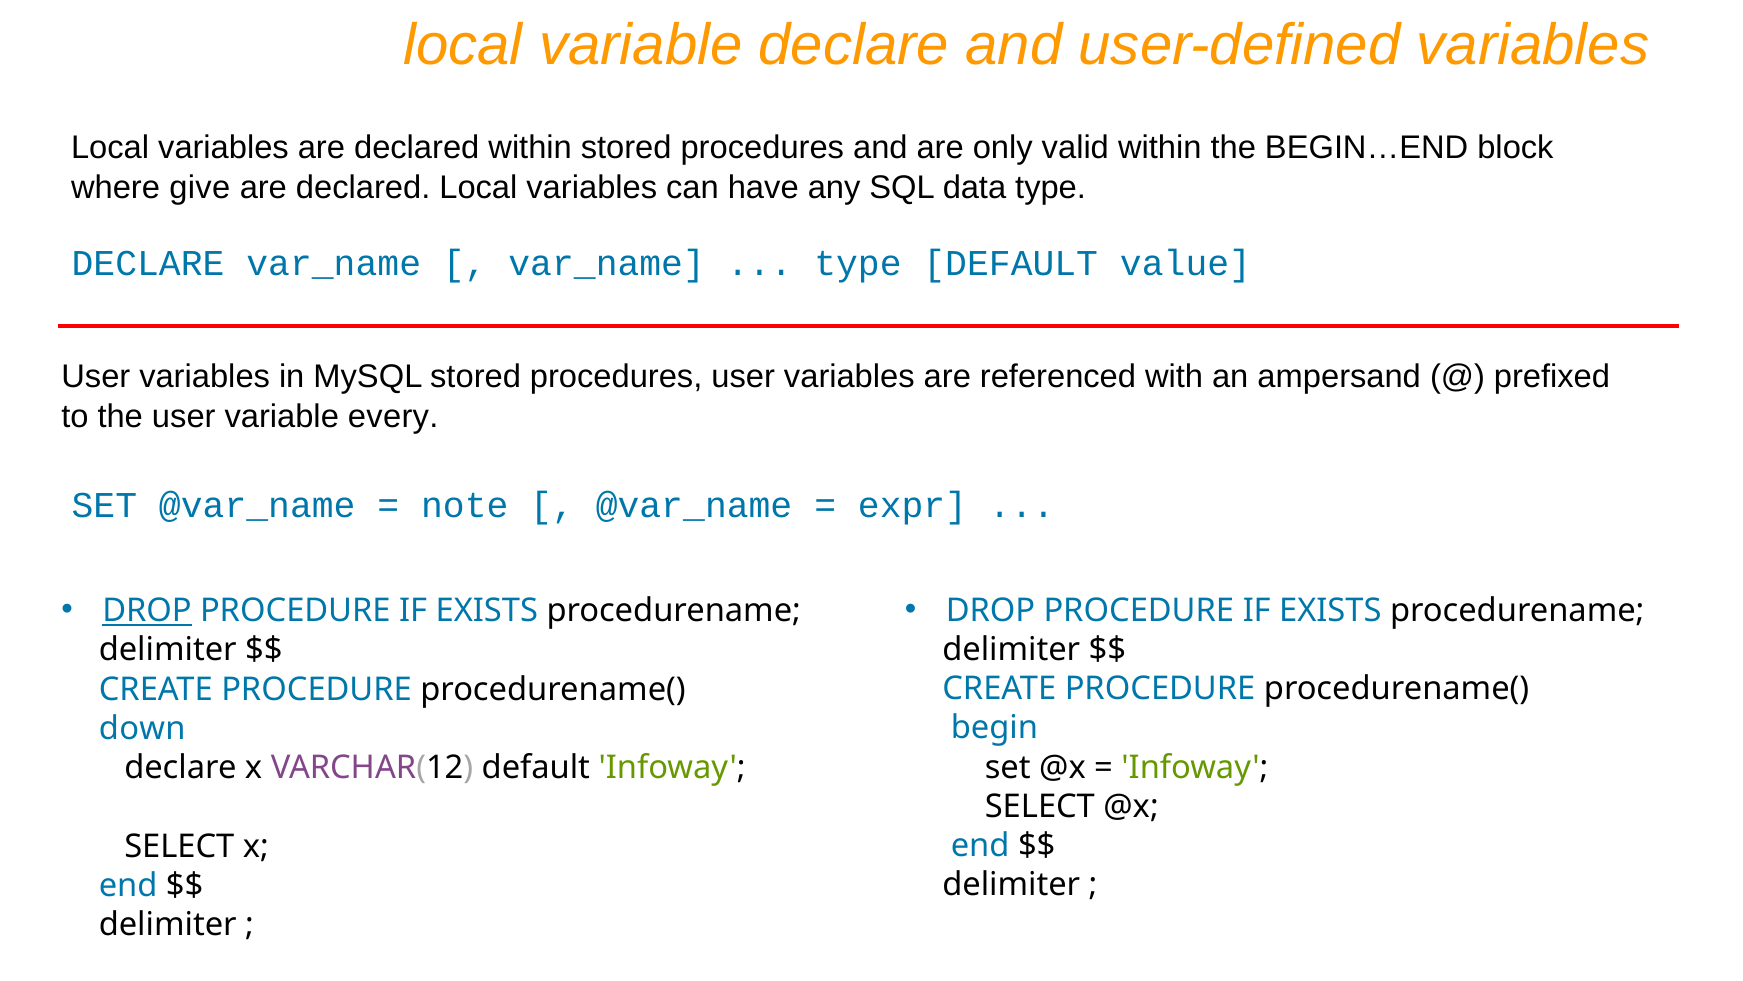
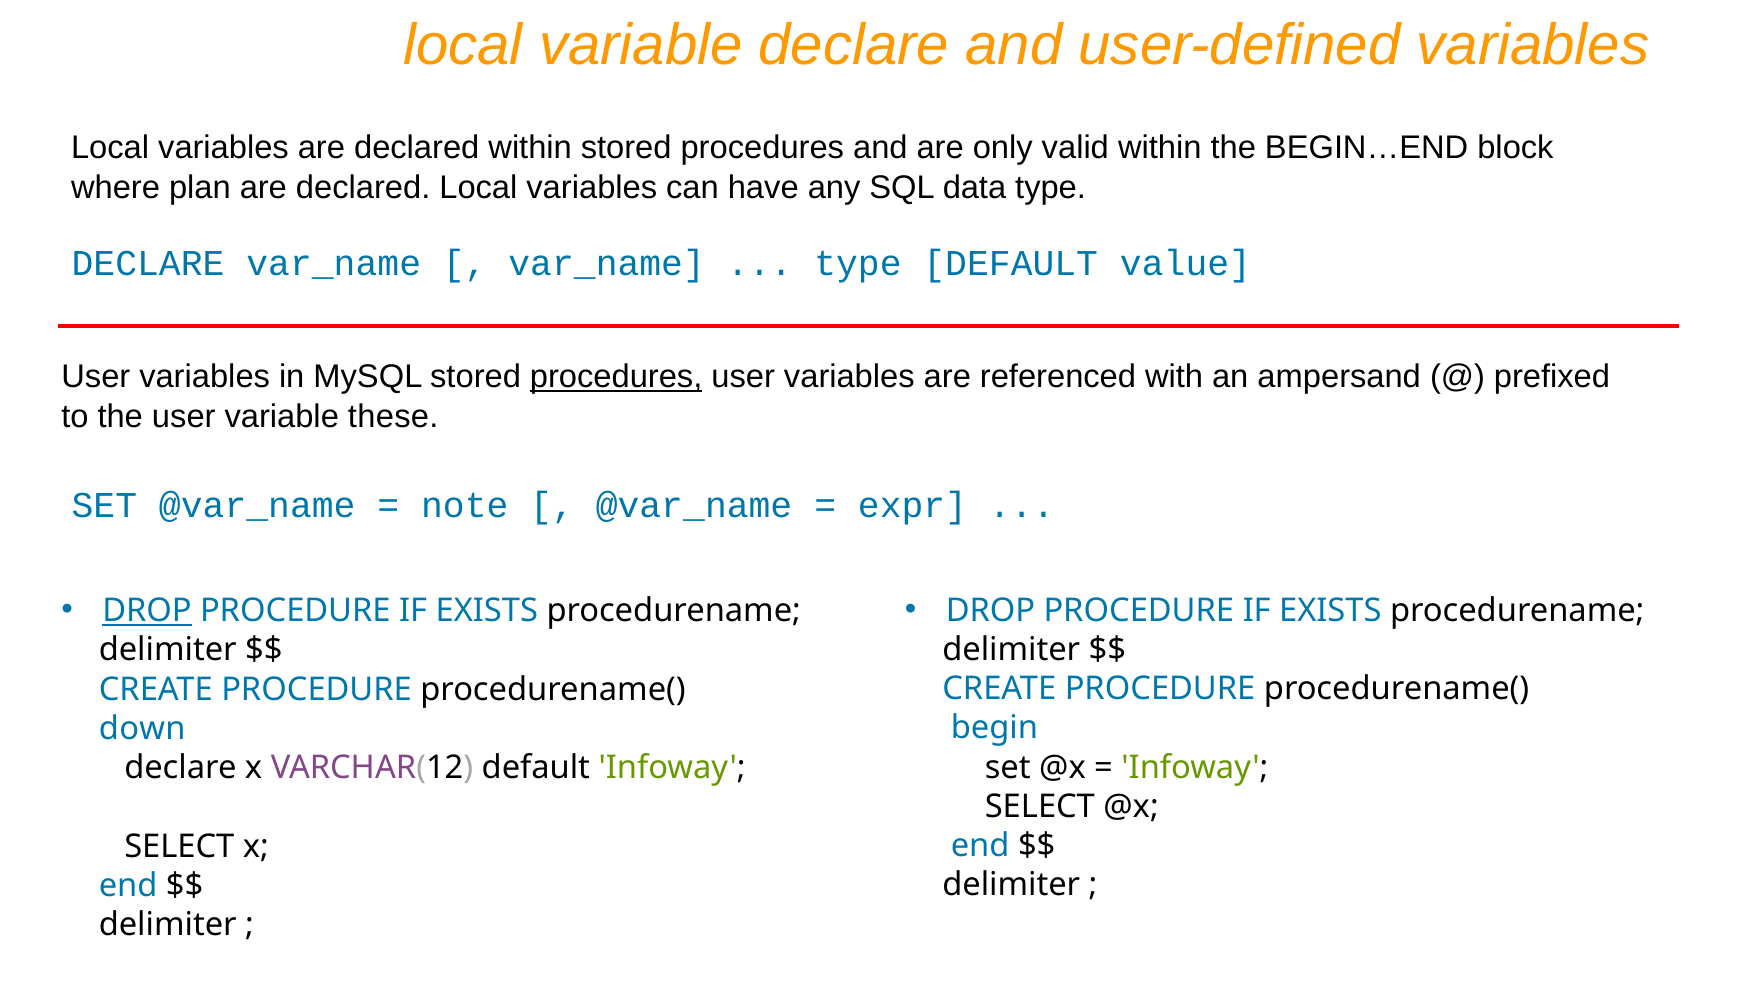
give: give -> plan (200, 187)
procedures underline: none -> present (616, 377)
every: every -> these (393, 416)
